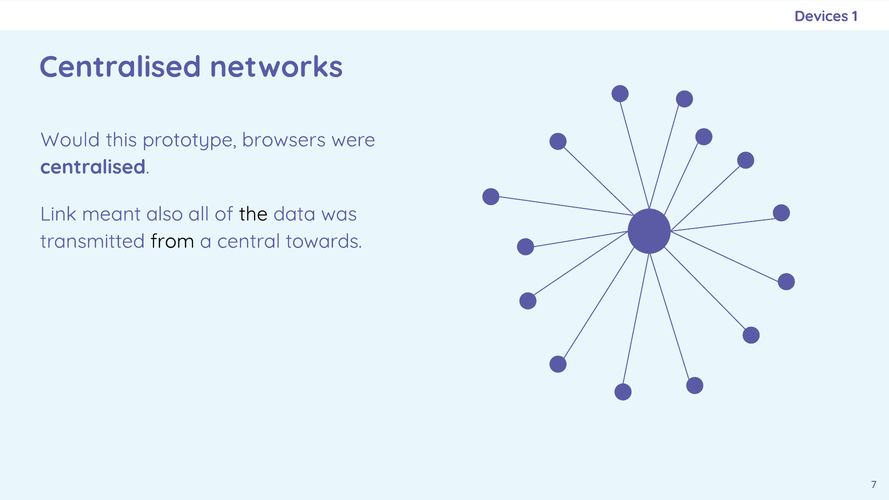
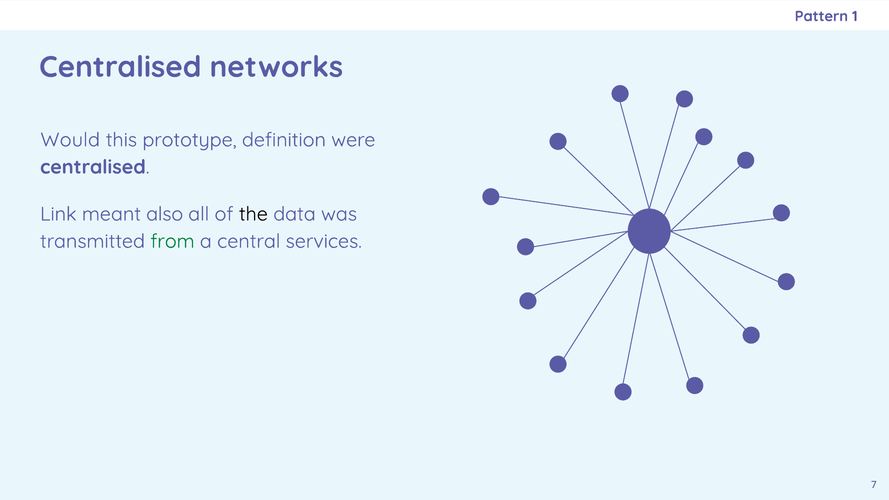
Devices: Devices -> Pattern (821, 16)
browsers: browsers -> definition (284, 140)
from colour: black -> green (172, 241)
towards: towards -> services (324, 241)
